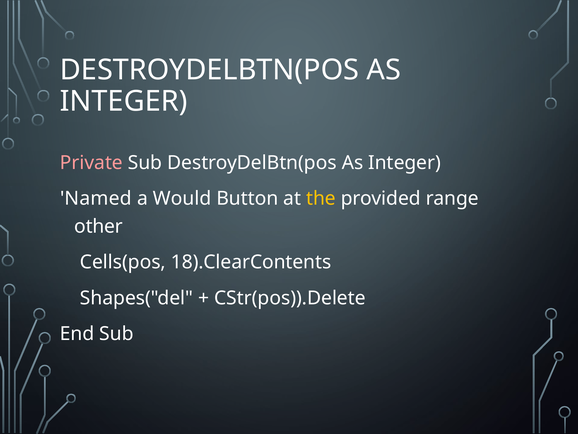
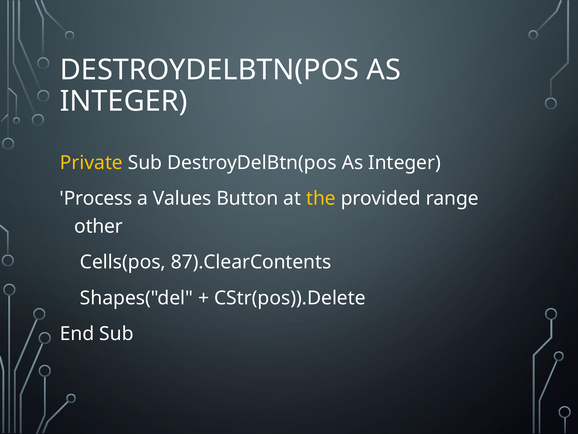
Private colour: pink -> yellow (91, 163)
Named: Named -> Process (96, 198)
Would: Would -> Values (182, 198)
18).ClearContents: 18).ClearContents -> 87).ClearContents (251, 262)
